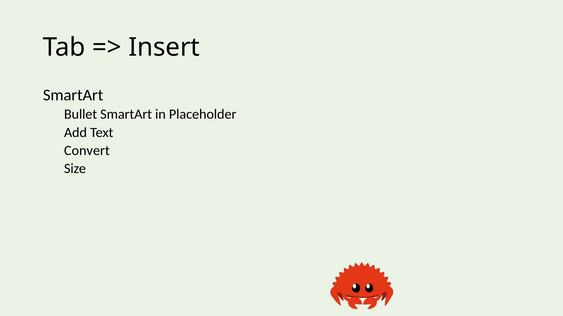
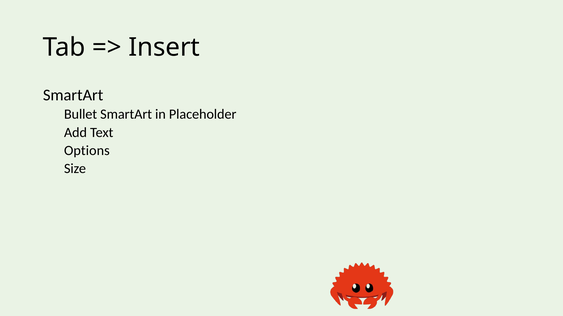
Convert: Convert -> Options (87, 151)
